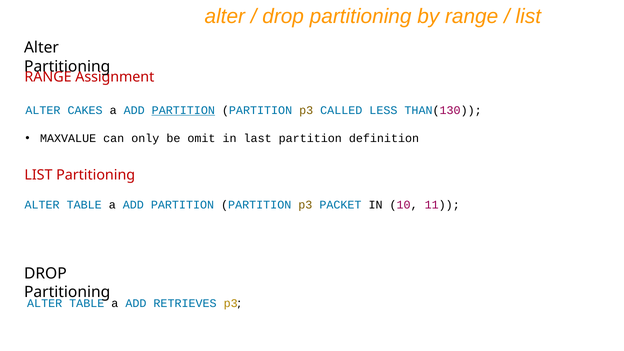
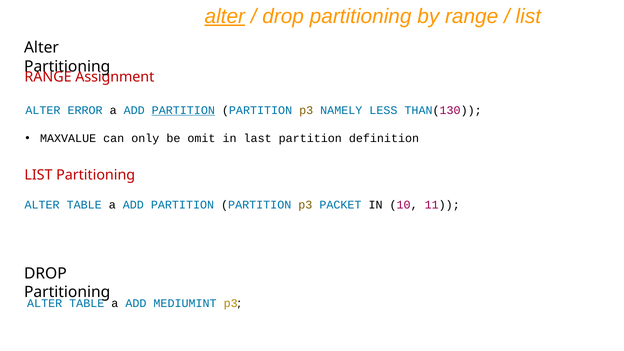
alter underline: none -> present (225, 16)
CAKES: CAKES -> ERROR (85, 110)
CALLED: CALLED -> NAMELY (341, 110)
RETRIEVES: RETRIEVES -> MEDIUMINT (185, 304)
